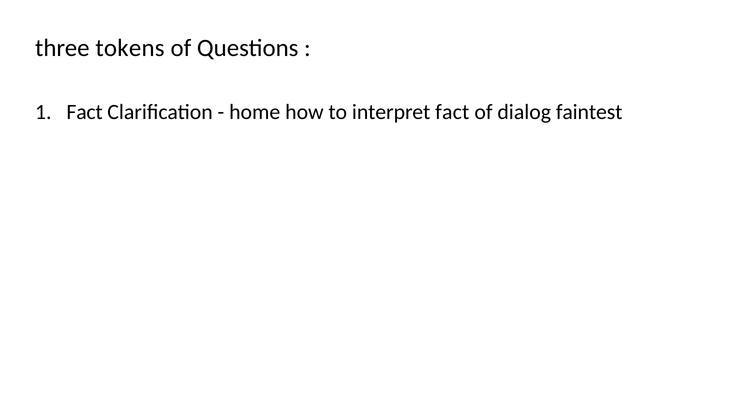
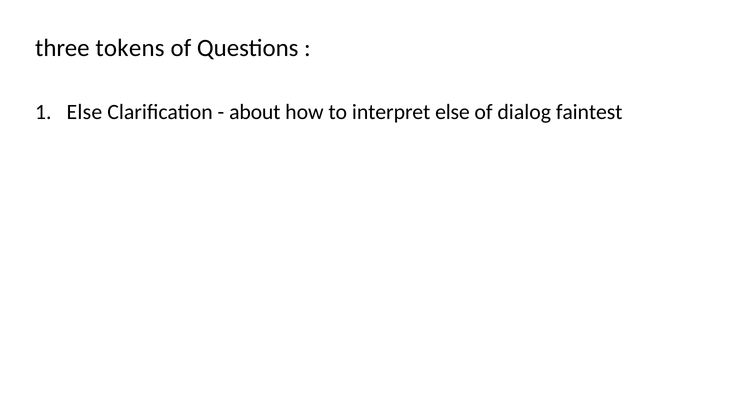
Fact: Fact -> Else (84, 112)
home: home -> about (255, 112)
interpret fact: fact -> else (452, 112)
